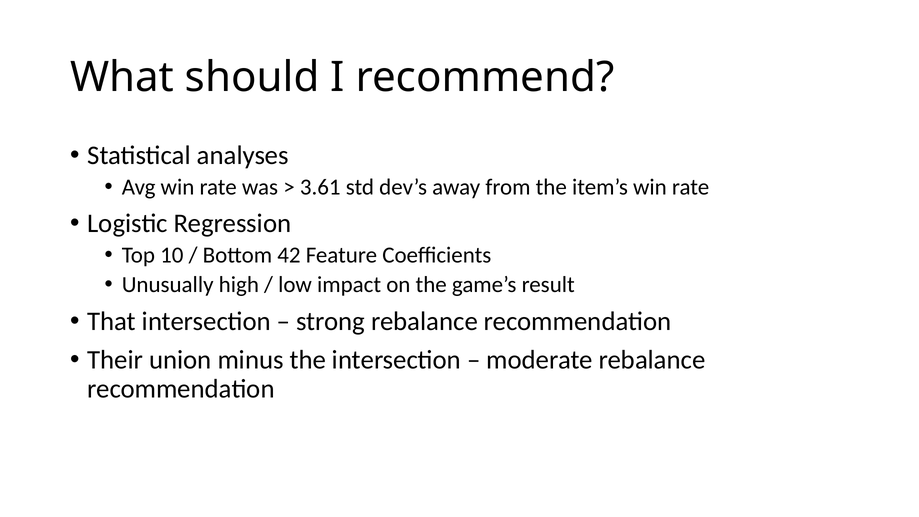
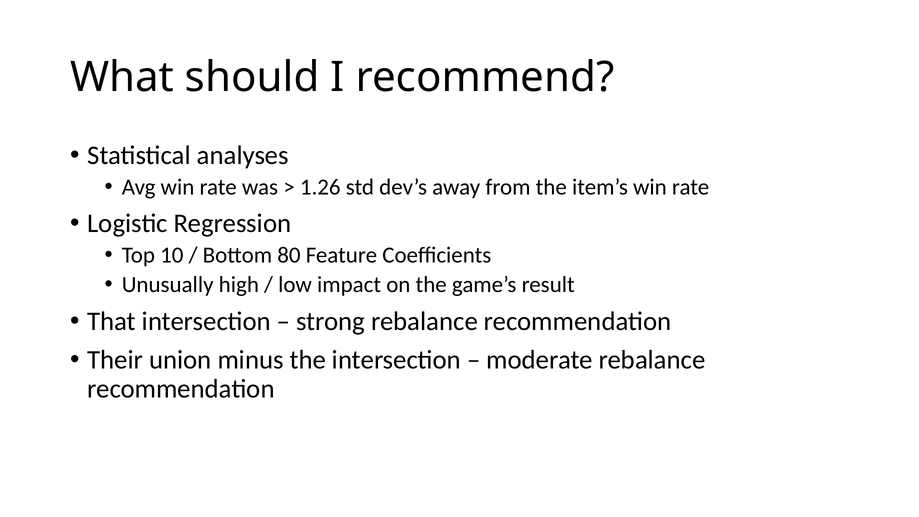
3.61: 3.61 -> 1.26 (320, 187)
42: 42 -> 80 (289, 255)
